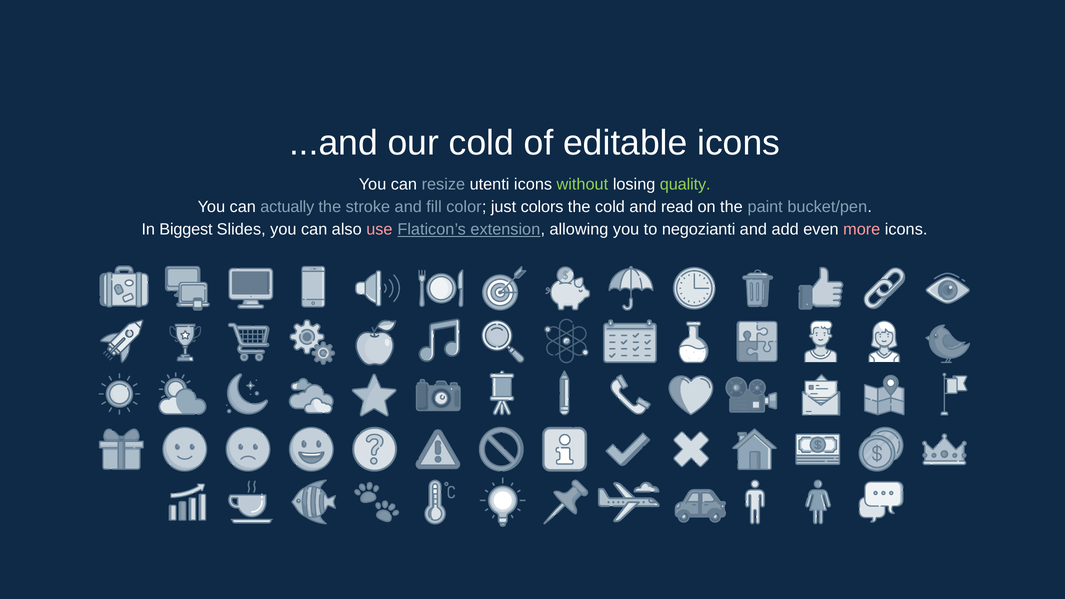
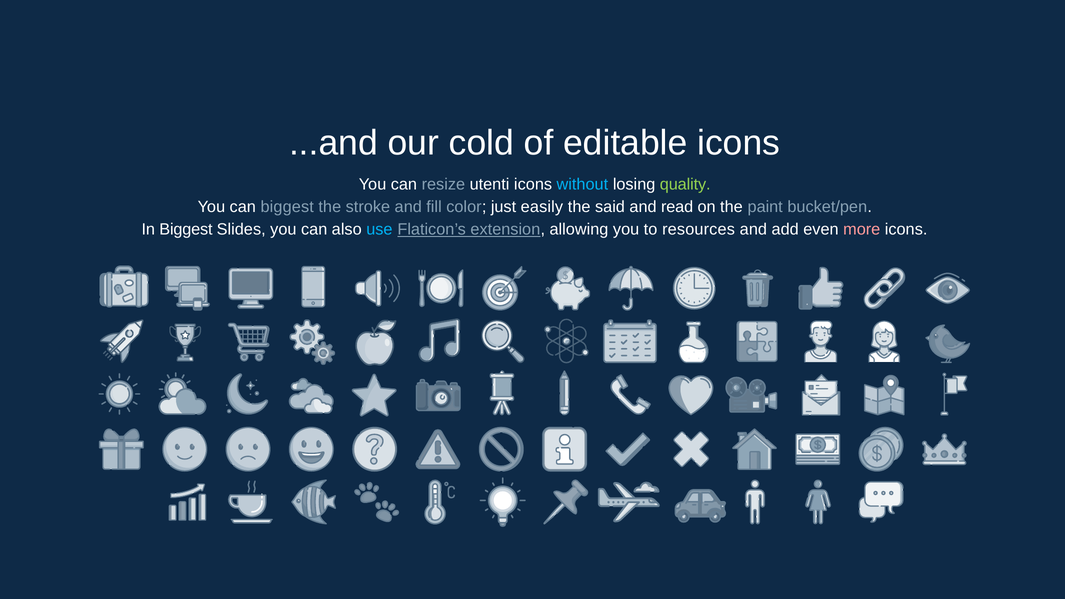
without colour: light green -> light blue (582, 185)
can actually: actually -> biggest (287, 207)
colors: colors -> easily (542, 207)
the cold: cold -> said (610, 207)
use colour: pink -> light blue (379, 229)
negozianti: negozianti -> resources (699, 229)
